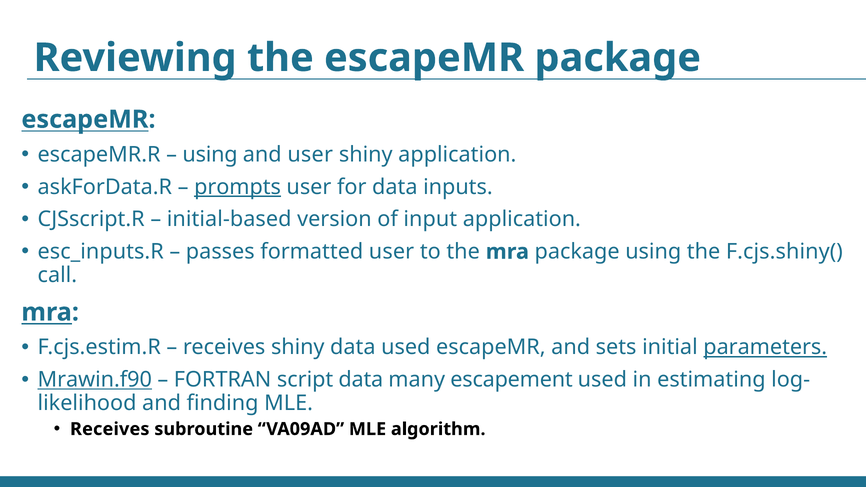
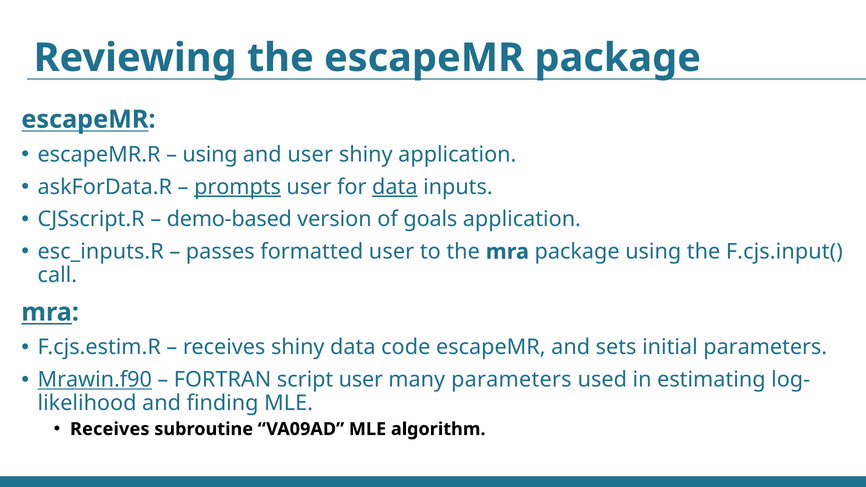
data underline: none -> present (395, 187)
initial-based: initial-based -> demo-based (229, 219)
input: input -> goals (430, 219)
F.cjs.shiny(: F.cjs.shiny( -> F.cjs.input( (784, 252)
data used: used -> code (406, 347)
parameters underline: present -> none (765, 347)
script data: data -> user (361, 380)
many escapement: escapement -> parameters (511, 380)
